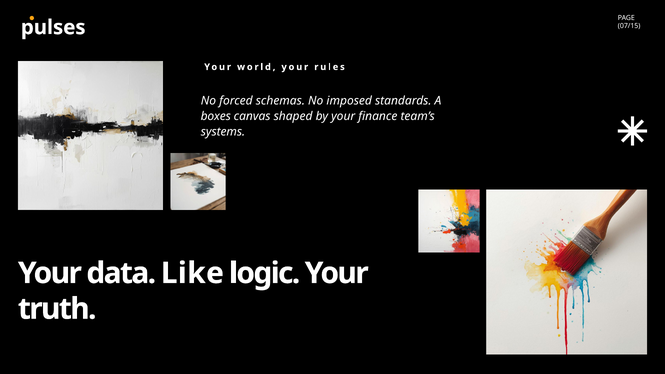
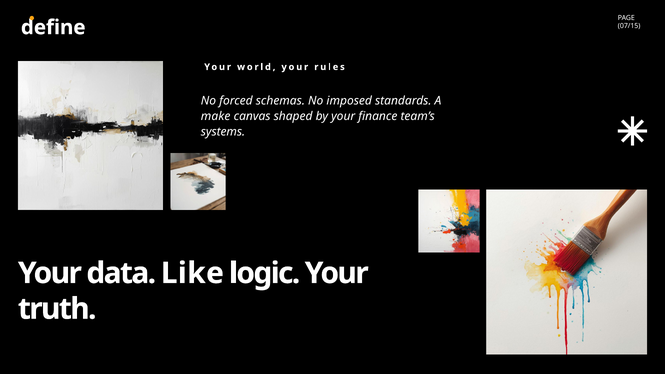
pulses: pulses -> define (53, 27)
boxes: boxes -> make (216, 116)
